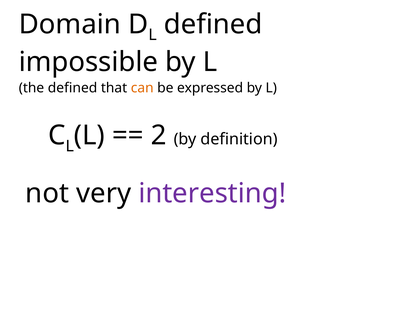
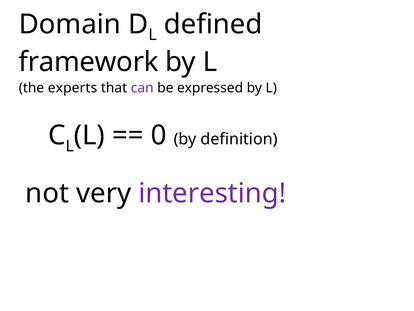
impossible: impossible -> framework (89, 62)
the defined: defined -> experts (72, 88)
can colour: orange -> purple (142, 88)
2: 2 -> 0 (159, 135)
